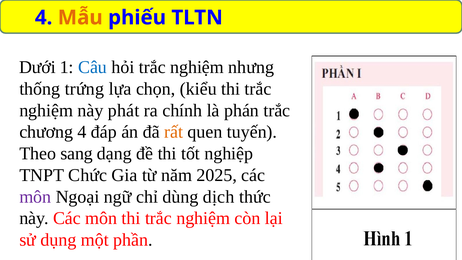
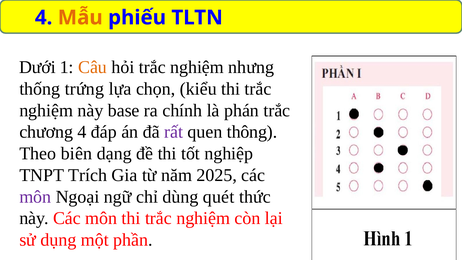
Câu colour: blue -> orange (93, 67)
phát: phát -> base (124, 110)
rất colour: orange -> purple (174, 132)
tuyến: tuyến -> thông (252, 132)
sang: sang -> biên (76, 154)
Chức: Chức -> Trích (88, 175)
dịch: dịch -> quét (219, 197)
